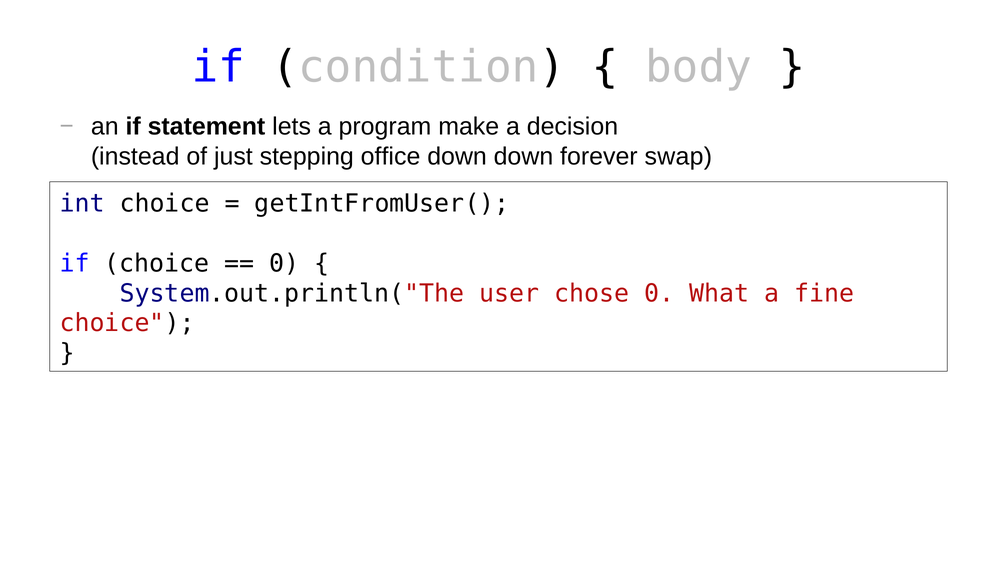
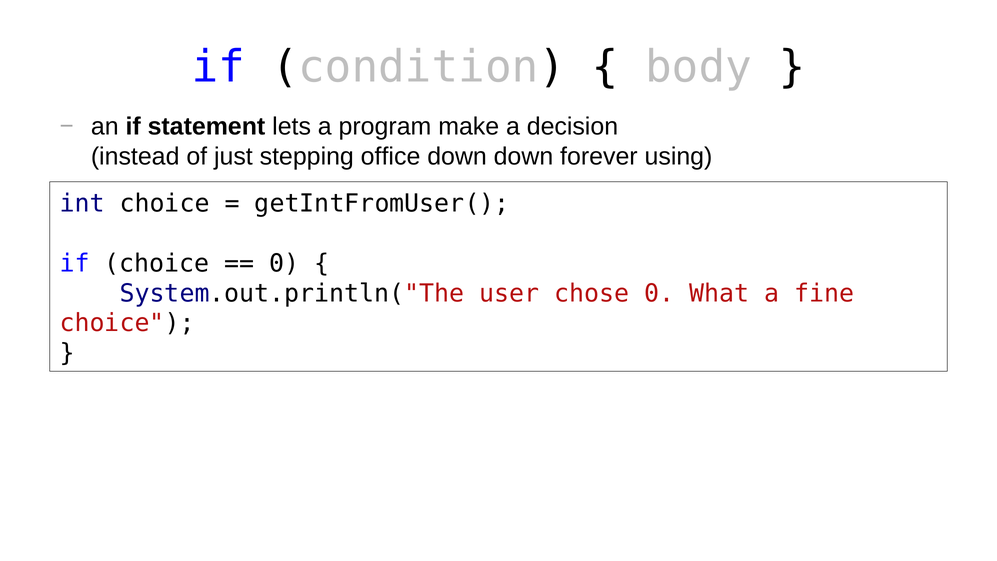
swap: swap -> using (678, 157)
